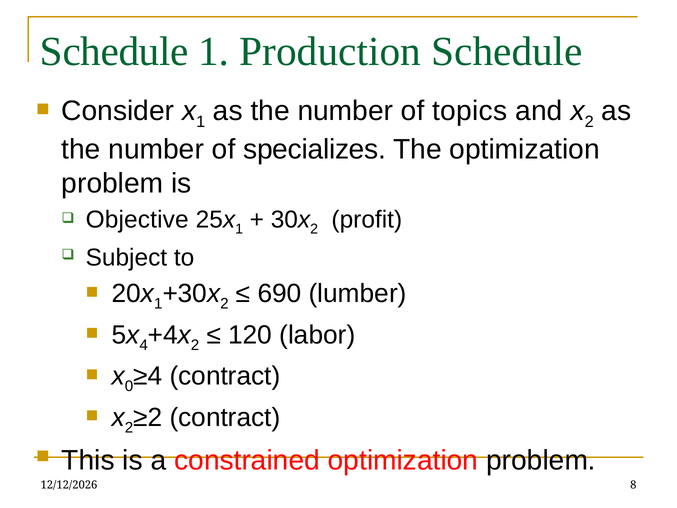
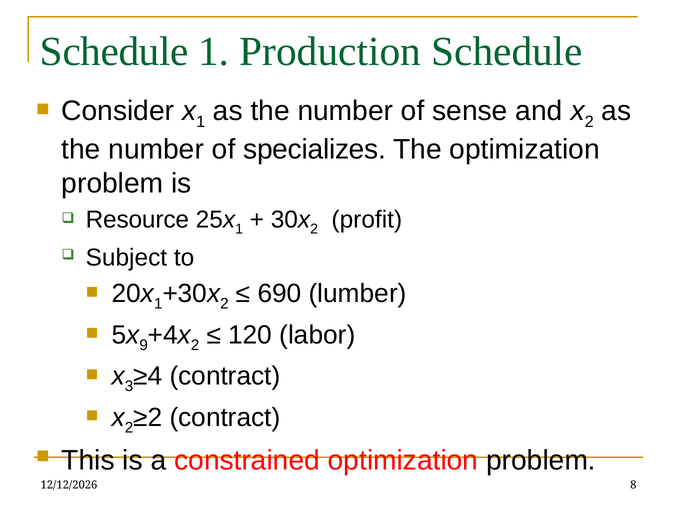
topics: topics -> sense (470, 111)
Objective: Objective -> Resource (137, 219)
4: 4 -> 9 (144, 345)
0: 0 -> 3 (129, 386)
